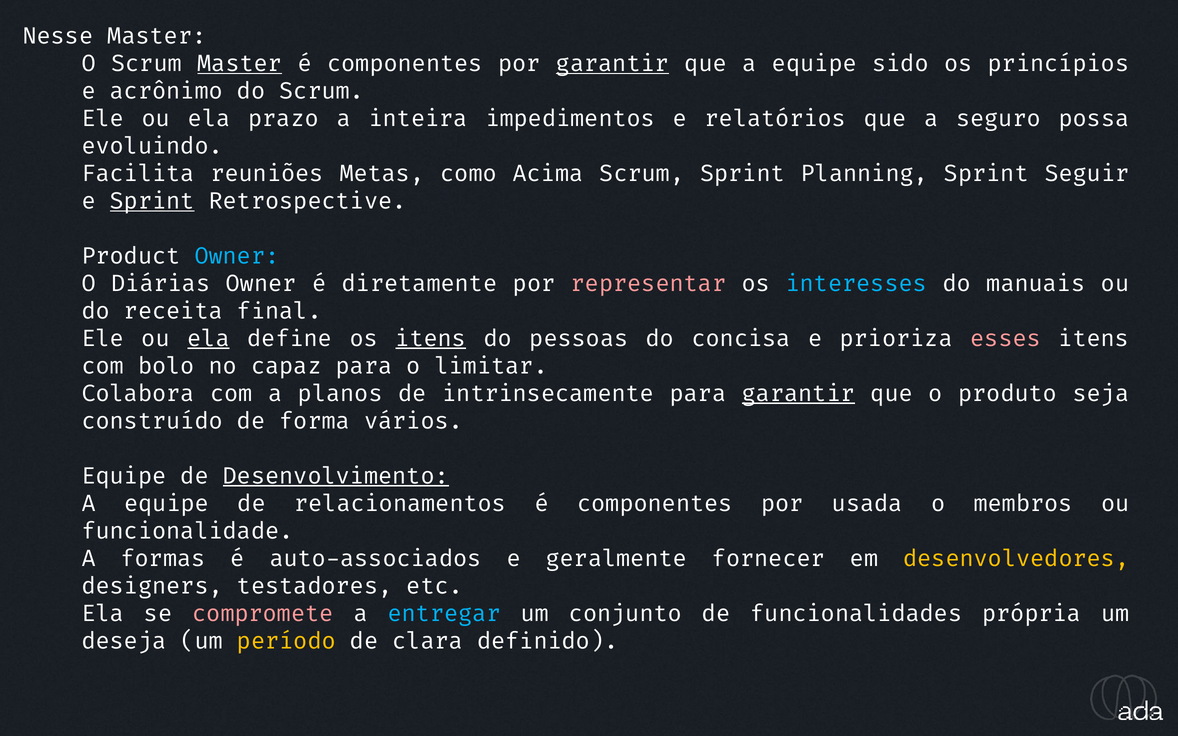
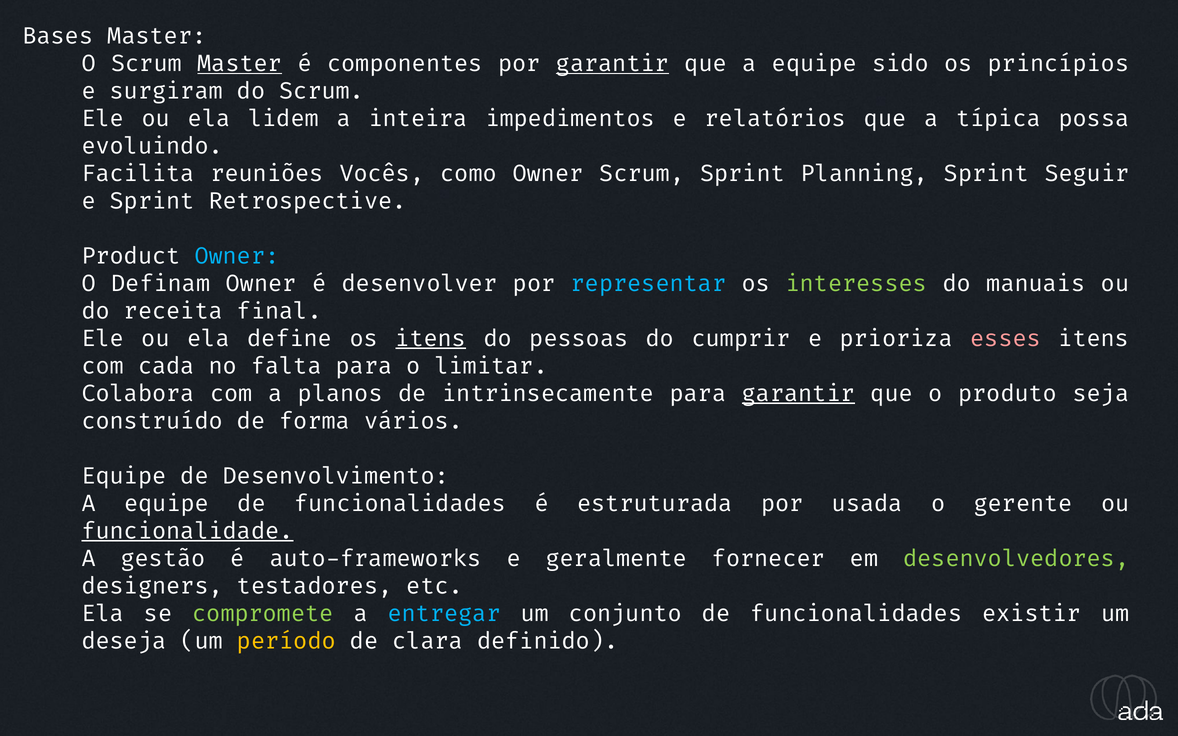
Nesse: Nesse -> Bases (58, 36)
acrônimo: acrônimo -> surgiram (166, 91)
prazo: prazo -> lidem (283, 119)
seguro: seguro -> típica (998, 119)
Metas: Metas -> Vocês (382, 174)
como Acima: Acima -> Owner (548, 174)
Sprint underline: present -> none (152, 201)
Diárias: Diárias -> Definam (161, 284)
diretamente: diretamente -> desenvolver (420, 284)
representar colour: pink -> light blue (649, 284)
interesses colour: light blue -> light green (856, 284)
ela underline: present -> none (209, 339)
concisa: concisa -> cumprir (741, 339)
bolo: bolo -> cada (166, 366)
capaz: capaz -> falta (286, 366)
Desenvolvimento underline: present -> none (336, 476)
equipe de relacionamentos: relacionamentos -> funcionalidades (400, 504)
componentes: componentes -> estruturada (655, 504)
membros: membros -> gerente (1023, 504)
funcionalidade underline: none -> present (187, 531)
formas: formas -> gestão (163, 559)
auto-associados: auto-associados -> auto-frameworks (376, 559)
desenvolvedores colour: yellow -> light green (1016, 559)
compromete colour: pink -> light green (263, 614)
própria: própria -> existir (1032, 614)
